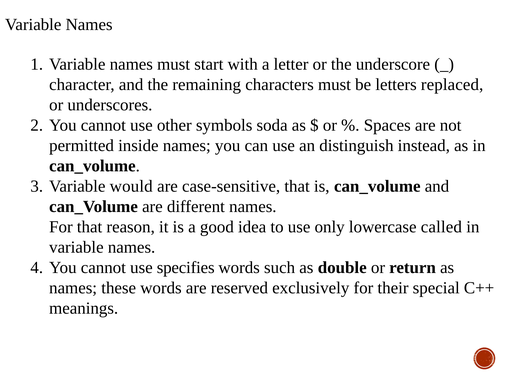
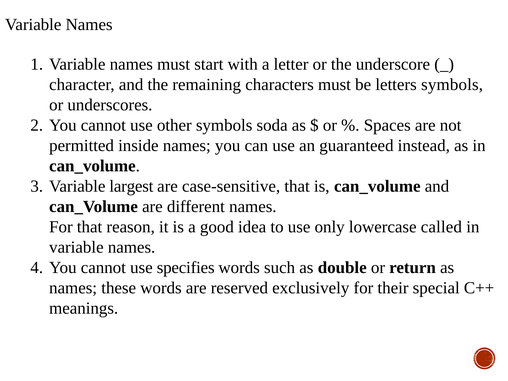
letters replaced: replaced -> symbols (452, 85)
distinguish: distinguish -> guaranteed (356, 146)
would: would -> largest (131, 186)
